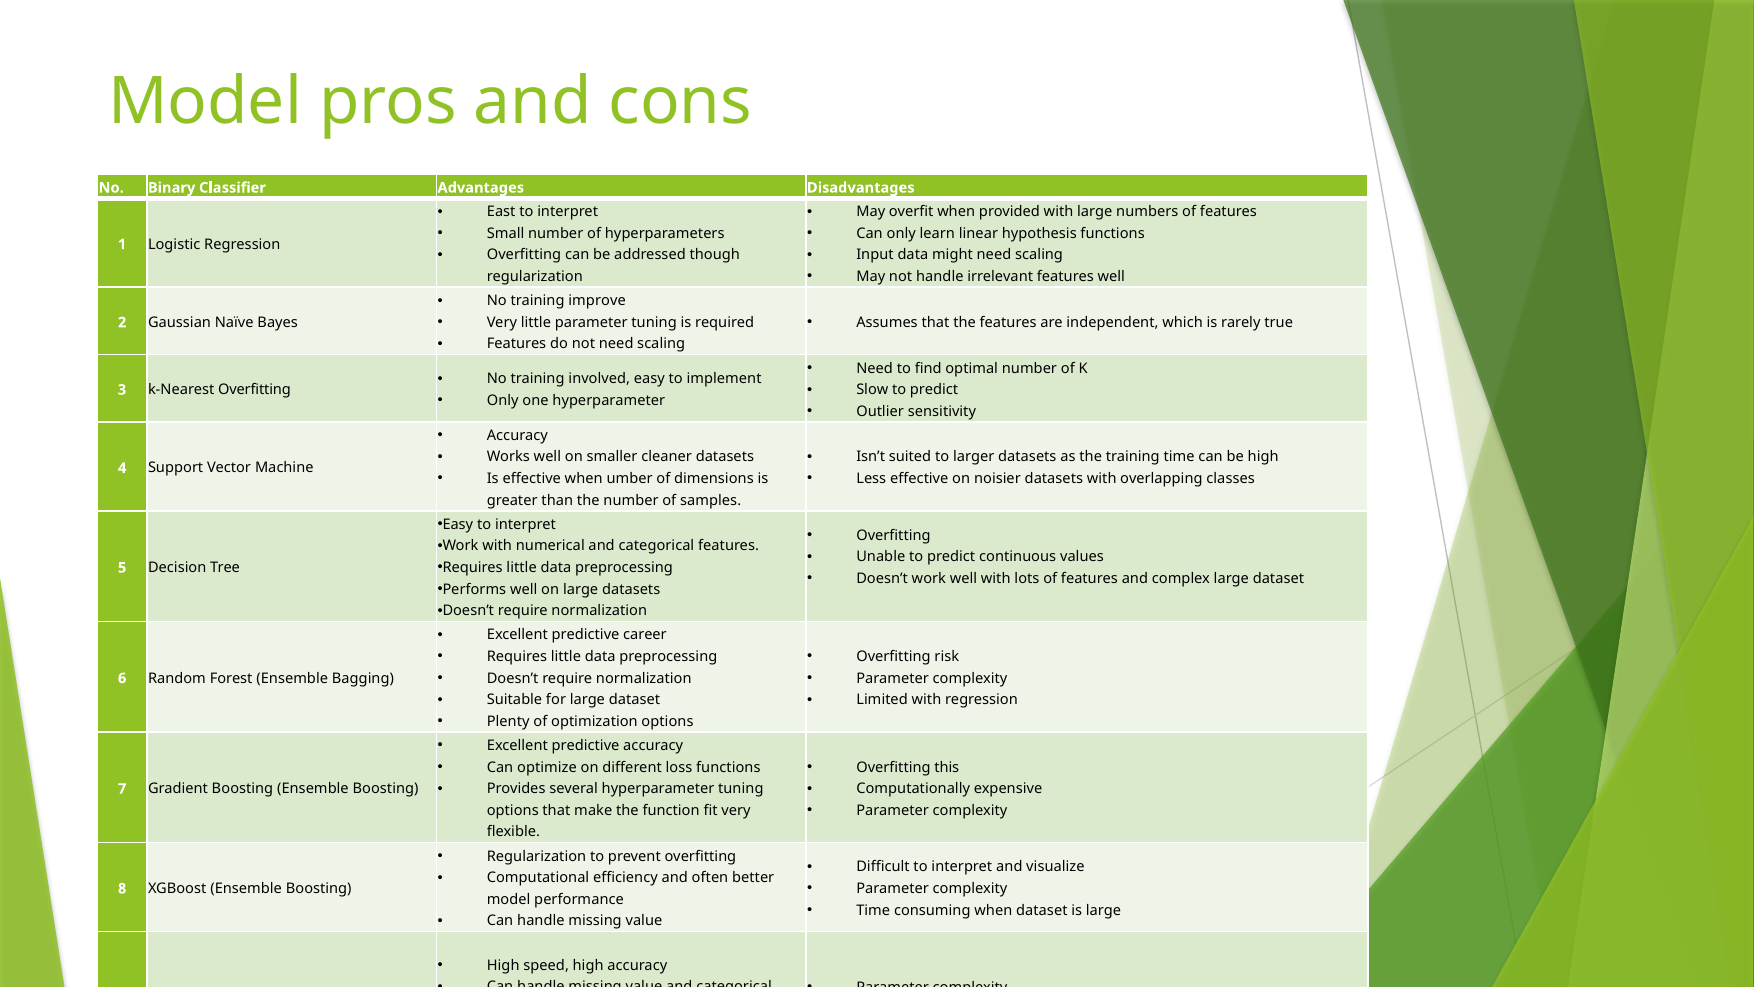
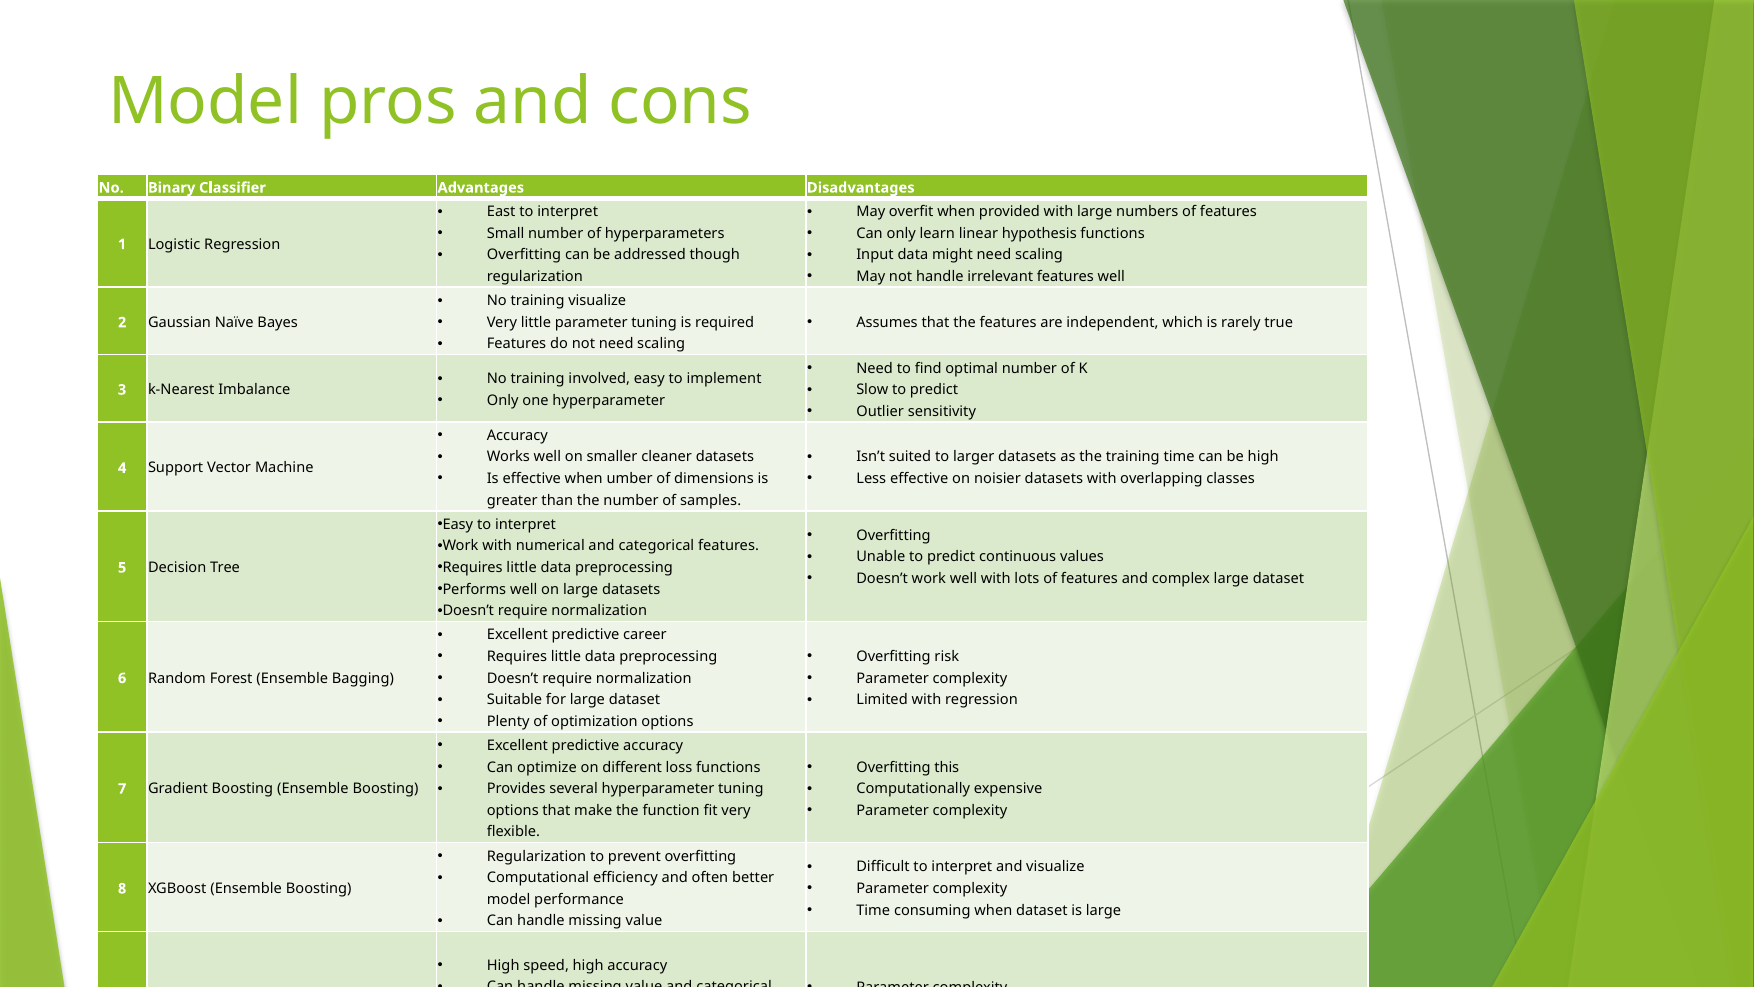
training improve: improve -> visualize (597, 301)
k-Nearest Overfitting: Overfitting -> Imbalance (254, 390)
